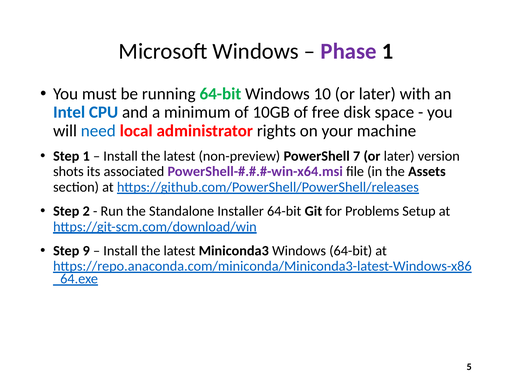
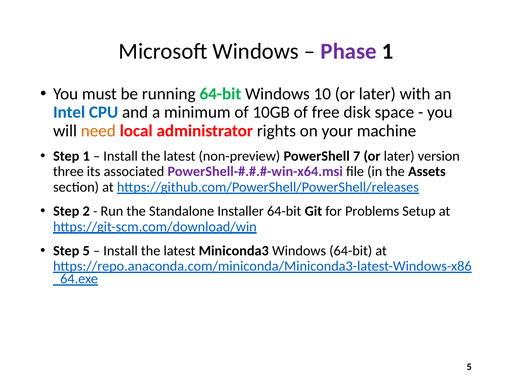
need colour: blue -> orange (98, 131)
shots: shots -> three (68, 172)
Step 9: 9 -> 5 (86, 251)
